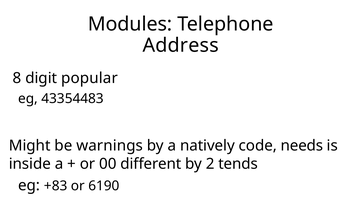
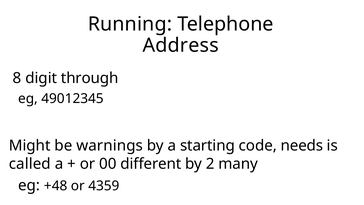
Modules: Modules -> Running (130, 24)
popular: popular -> through (90, 78)
43354483: 43354483 -> 49012345 (73, 99)
natively: natively -> starting (207, 145)
inside: inside -> called (30, 164)
tends: tends -> many (238, 164)
+83: +83 -> +48 (56, 186)
6190: 6190 -> 4359 (104, 186)
